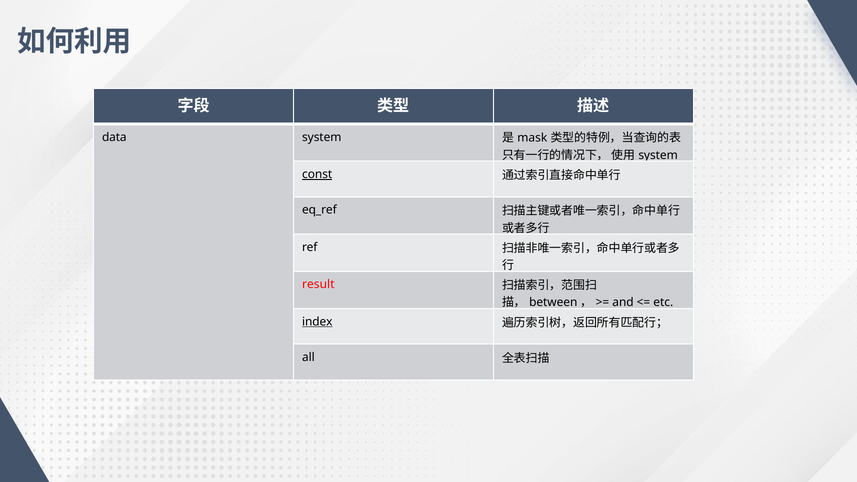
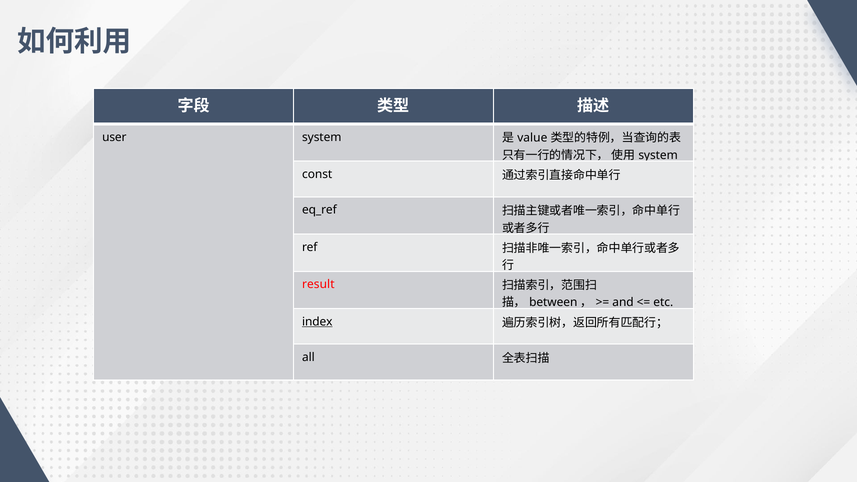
data: data -> user (114, 137)
mask: mask -> value (532, 138)
const underline: present -> none (317, 174)
